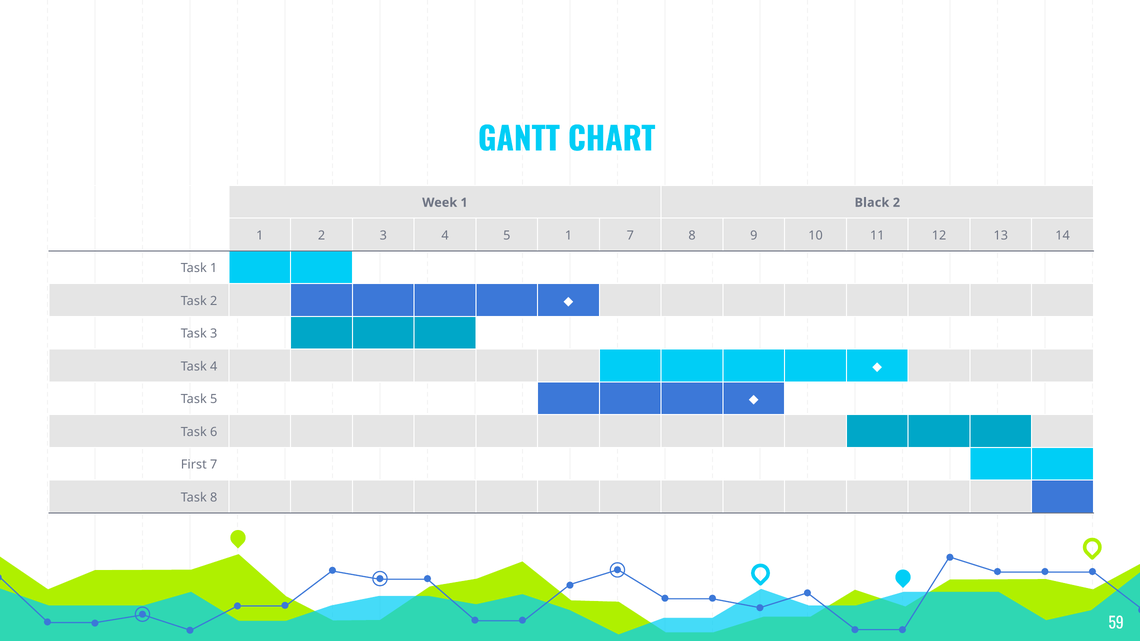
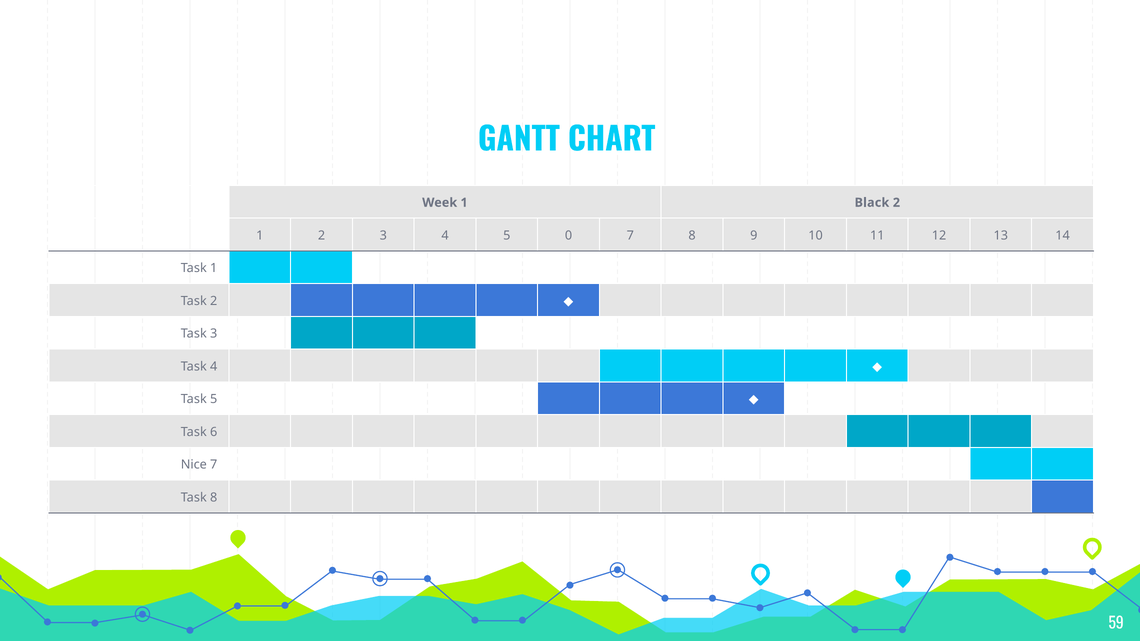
5 1: 1 -> 0 (569, 235)
First: First -> Nice (194, 465)
